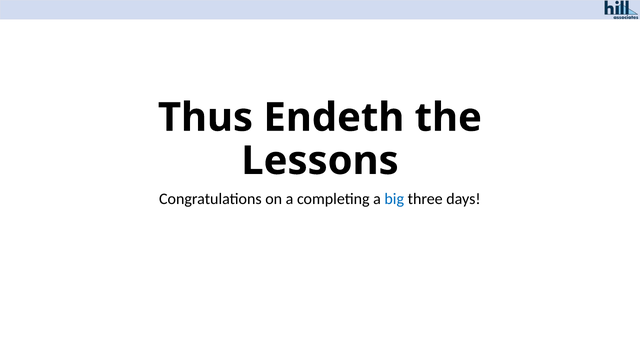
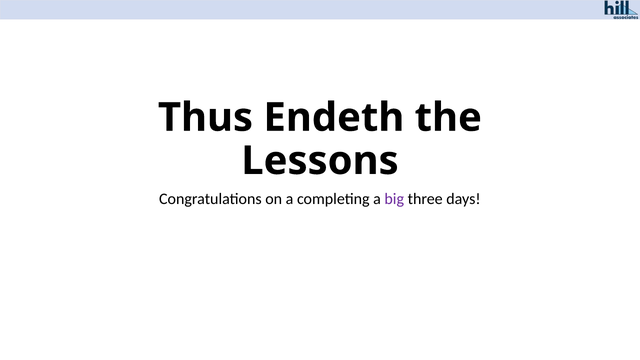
big colour: blue -> purple (394, 199)
